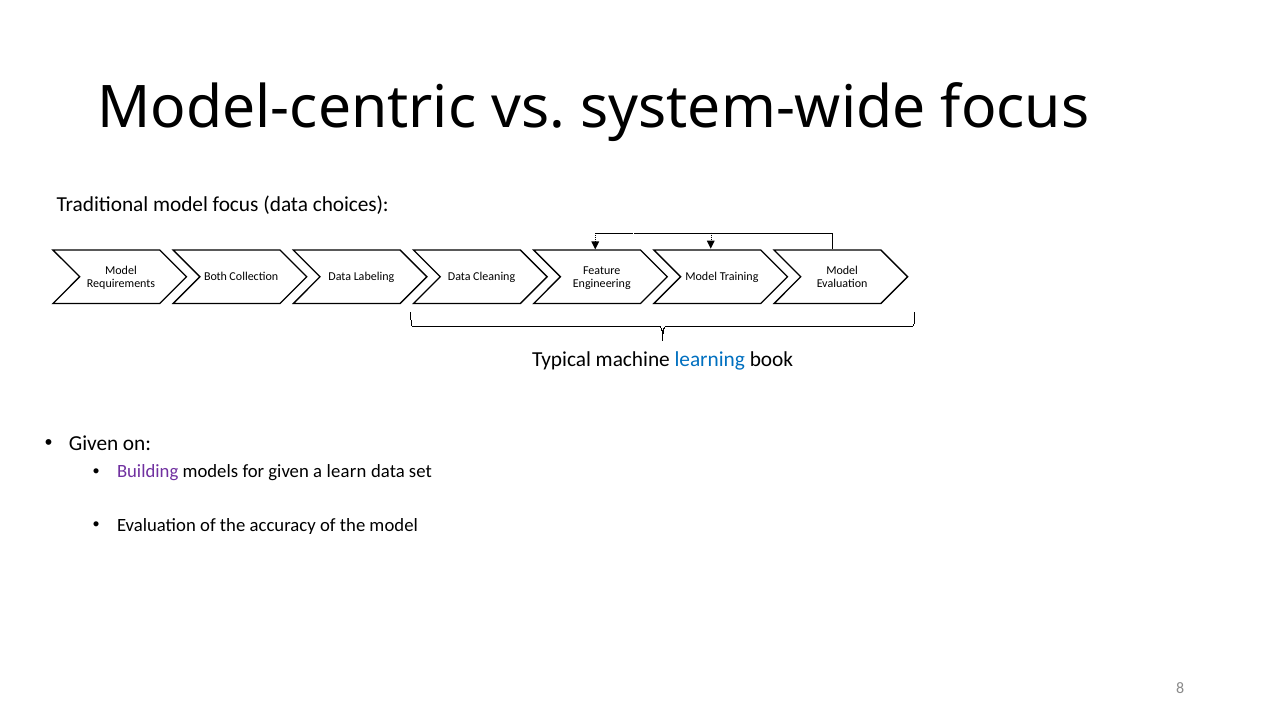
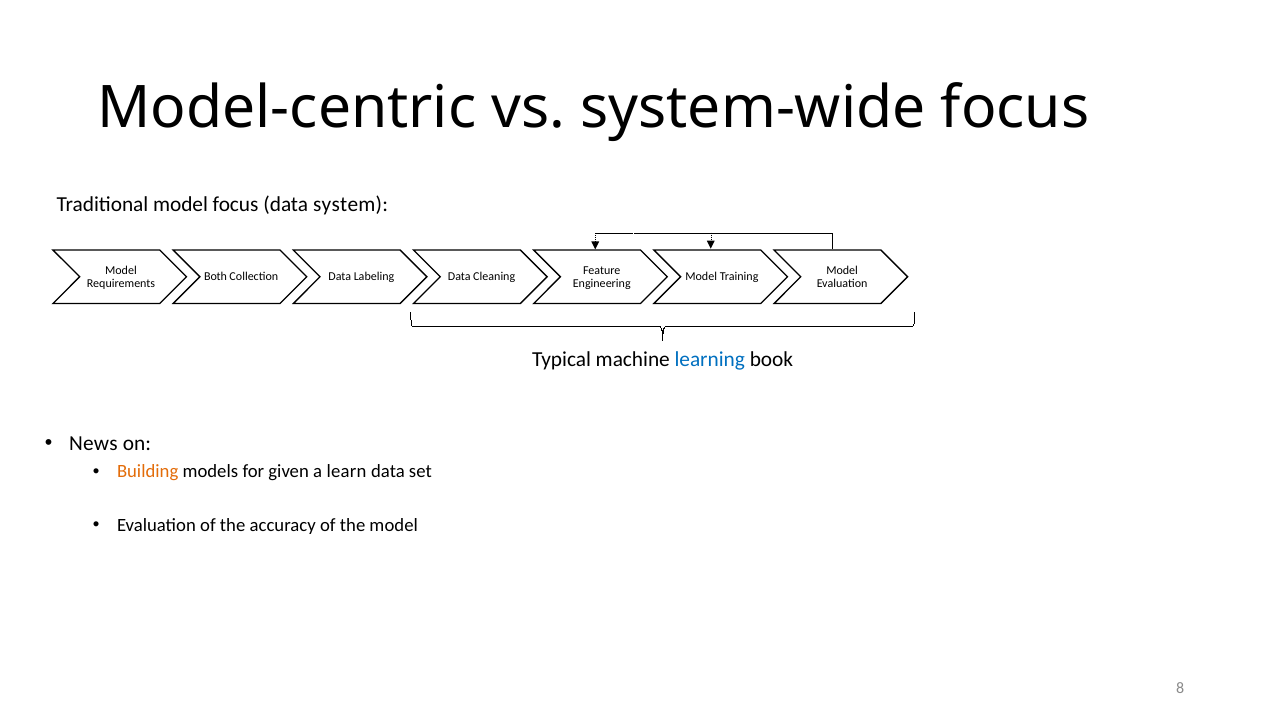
choices: choices -> system (351, 204)
Given: Given -> News (93, 443)
Building colour: purple -> orange (148, 472)
